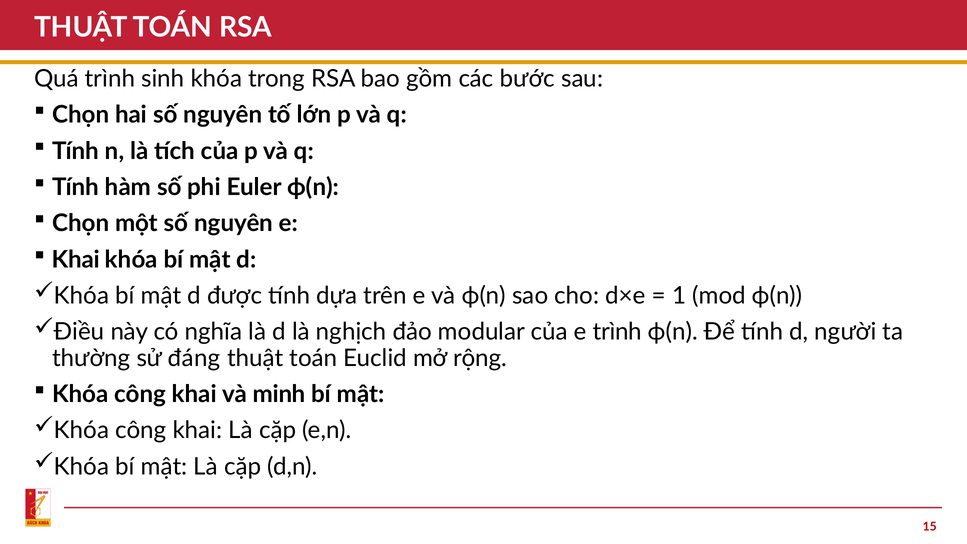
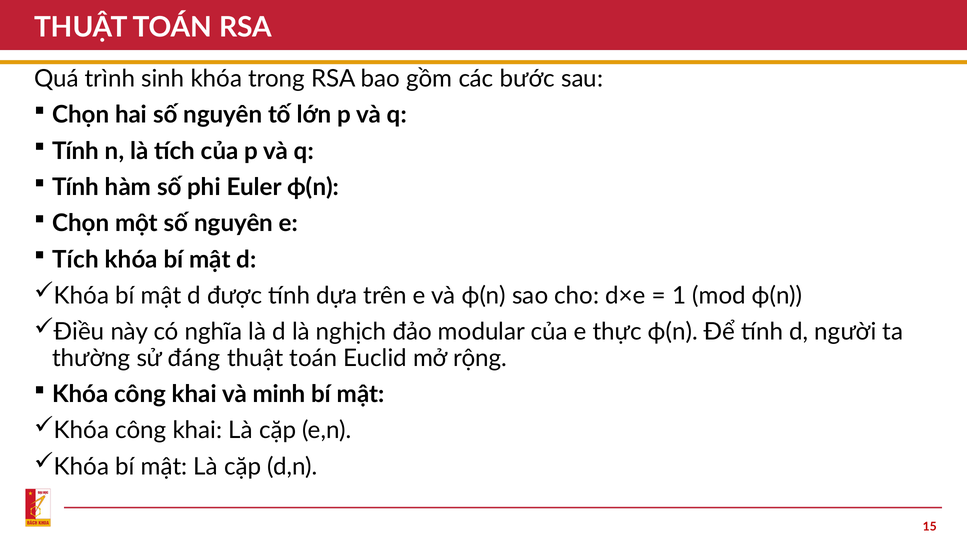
Khai: Khai -> Tích (76, 260)
e trình: trình -> thực (617, 332)
